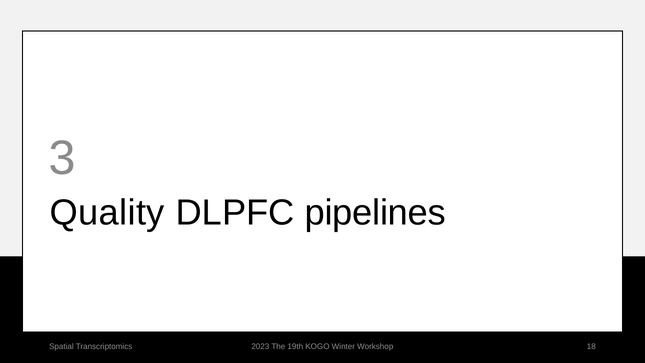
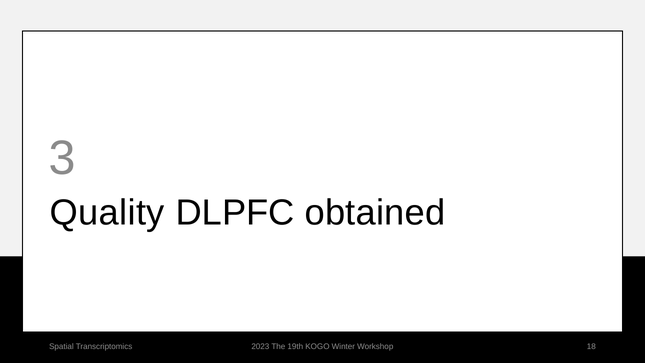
pipelines: pipelines -> obtained (375, 213)
